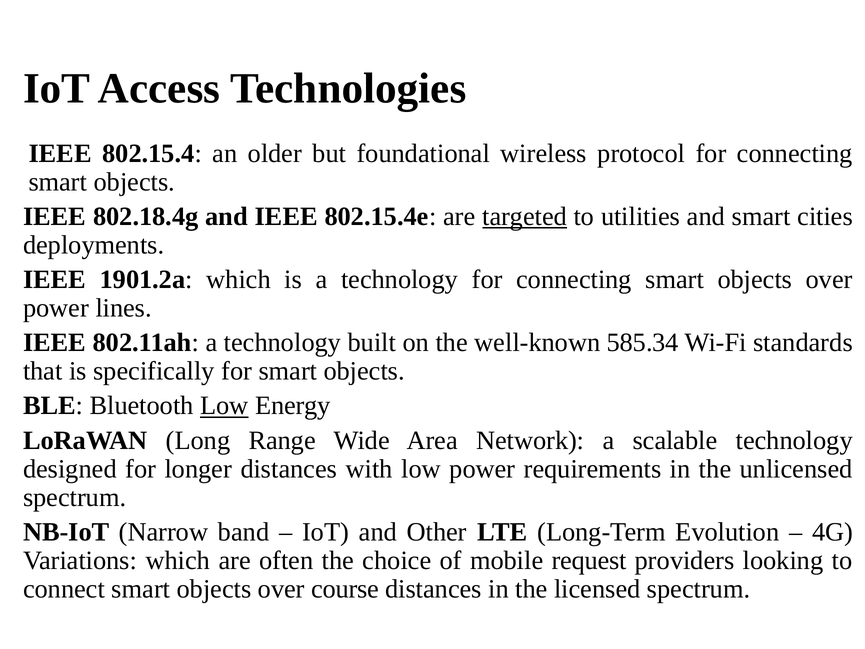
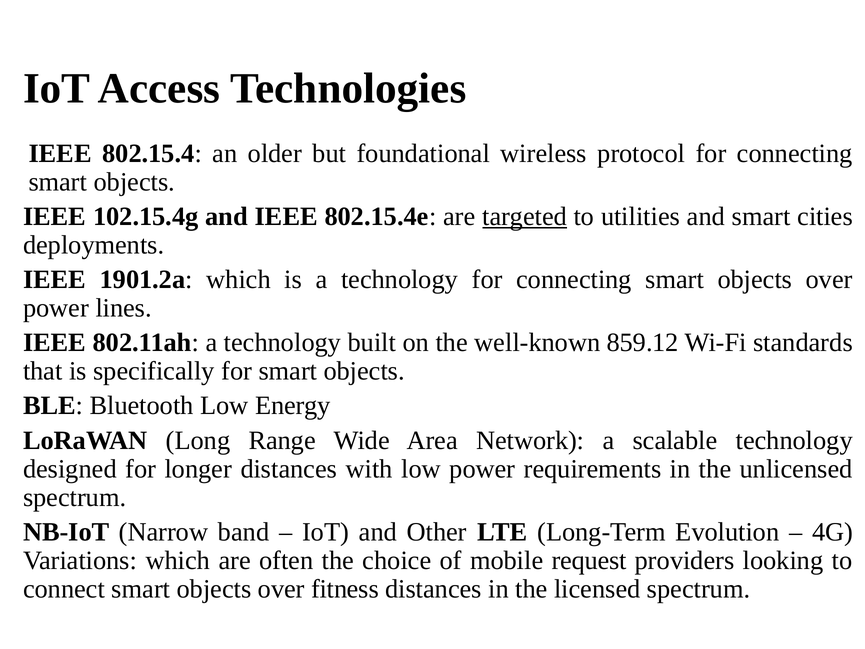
802.18.4g: 802.18.4g -> 102.15.4g (146, 216)
585.34: 585.34 -> 859.12 (643, 343)
Low underline: present -> none (224, 406)
course: course -> fitness (345, 589)
